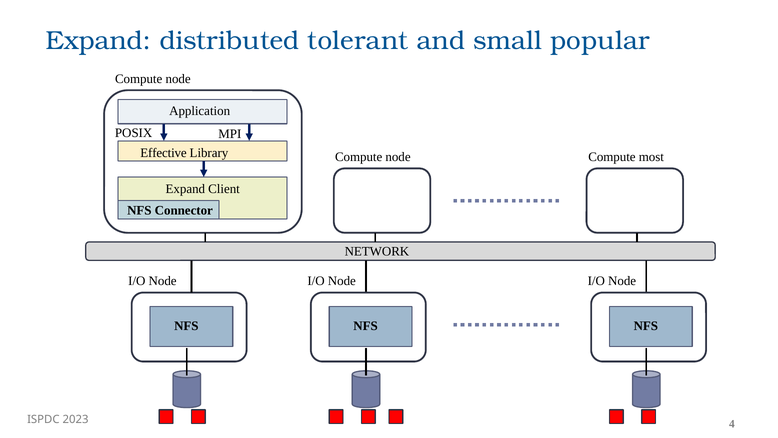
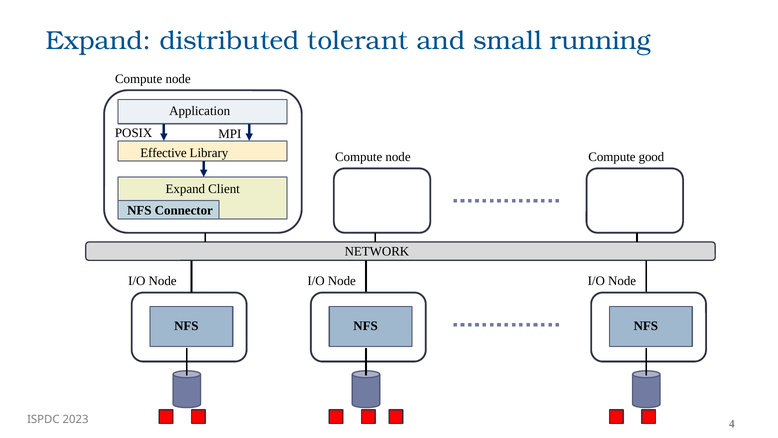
popular: popular -> running (600, 41)
most: most -> good (651, 157)
